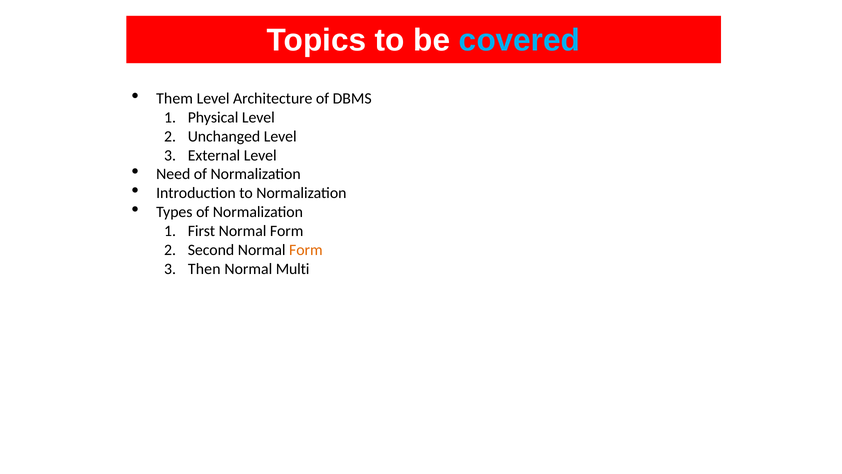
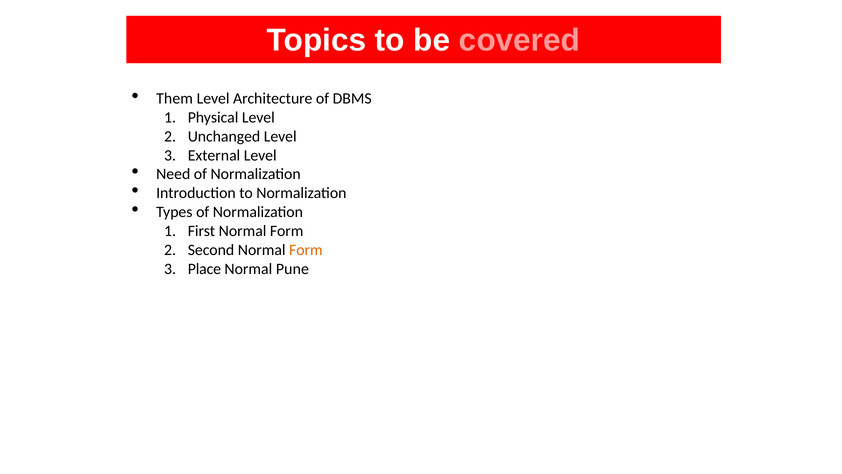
covered colour: light blue -> pink (520, 40)
Then: Then -> Place (204, 269)
Multi: Multi -> Pune (292, 269)
